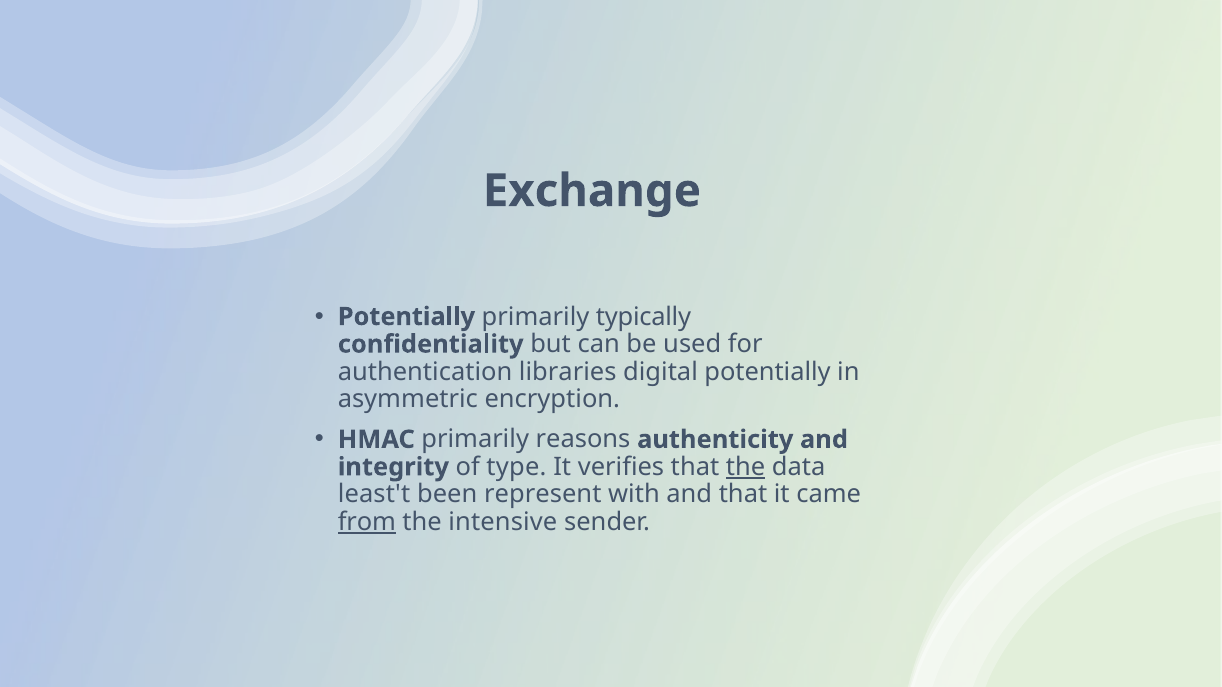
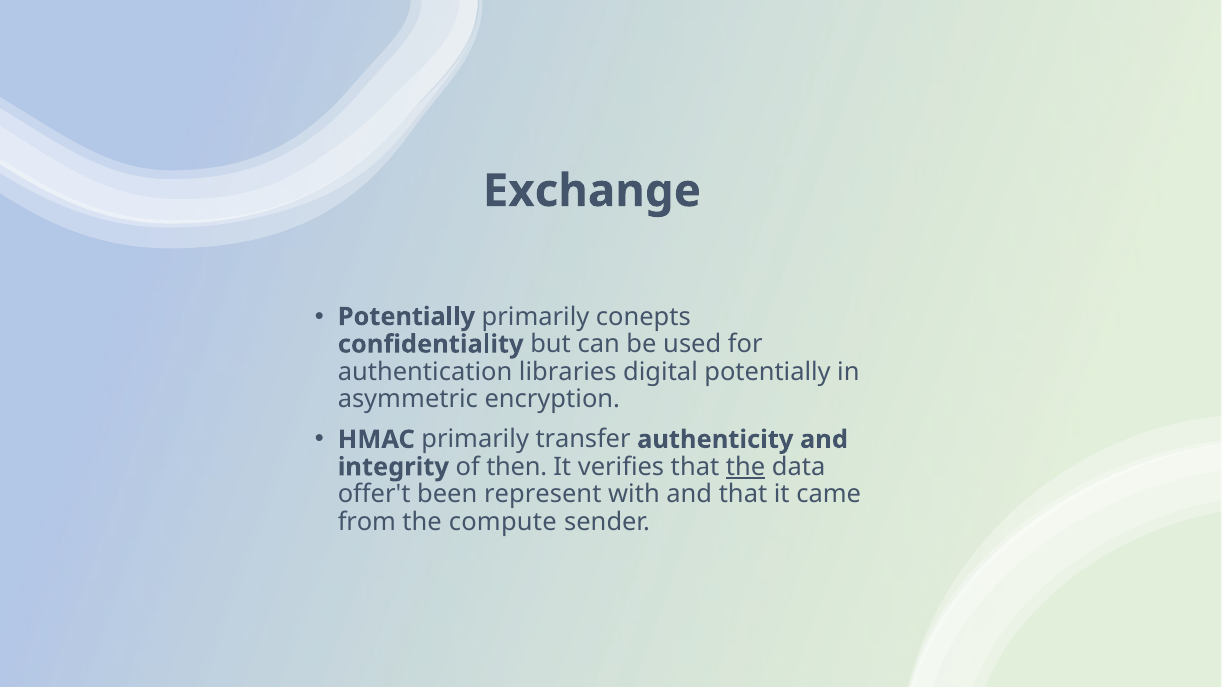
typically: typically -> conepts (643, 317)
reasons: reasons -> transfer (583, 440)
type: type -> then (517, 467)
least't: least't -> offer't (374, 495)
from underline: present -> none (367, 522)
intensive: intensive -> compute (503, 522)
